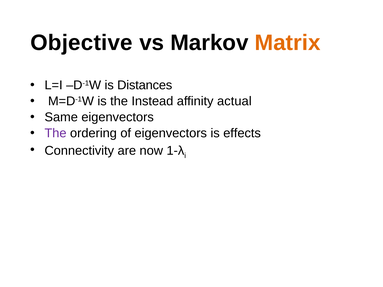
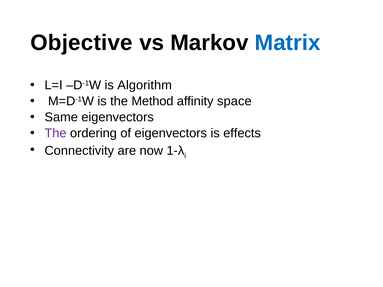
Matrix colour: orange -> blue (288, 43)
Distances: Distances -> Algorithm (145, 85)
Instead: Instead -> Method (152, 101)
actual: actual -> space (234, 101)
